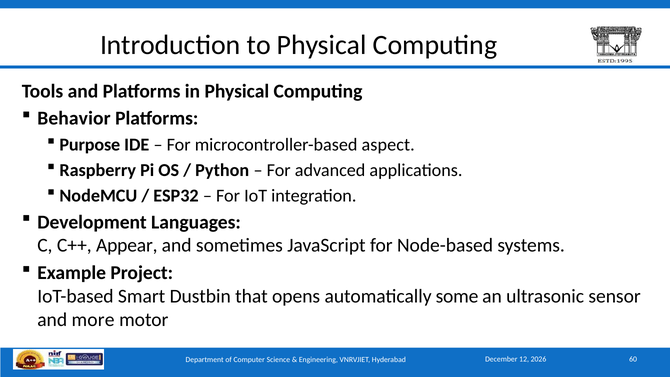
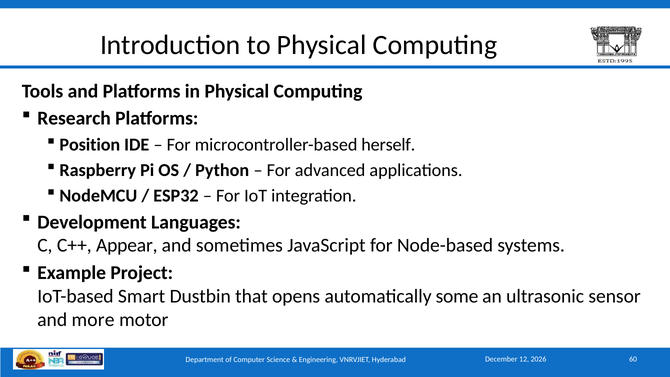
Behavior: Behavior -> Research (74, 118)
Purpose: Purpose -> Position (90, 145)
aspect: aspect -> herself (388, 145)
